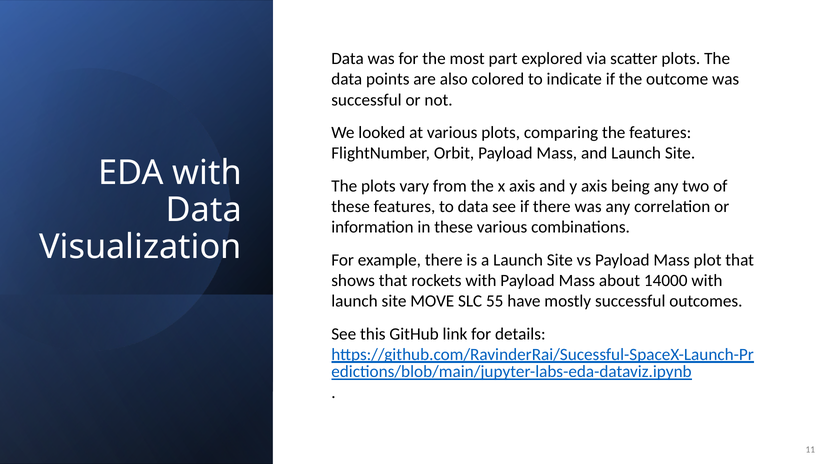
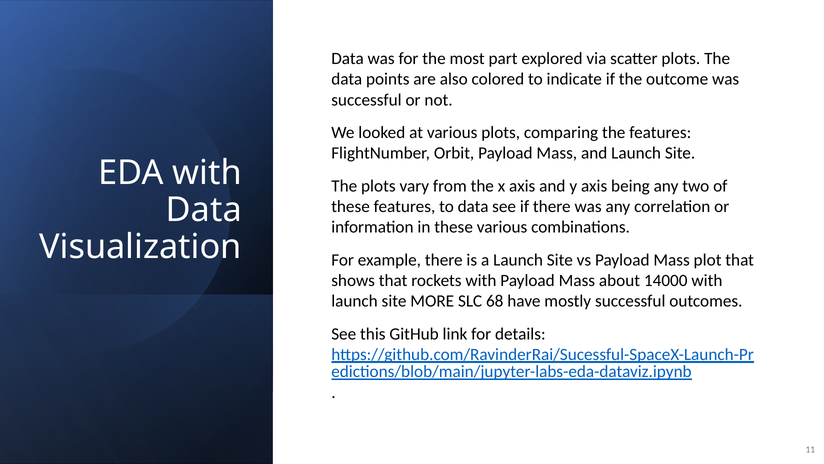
MOVE: MOVE -> MORE (432, 301)
55: 55 -> 68 (495, 301)
